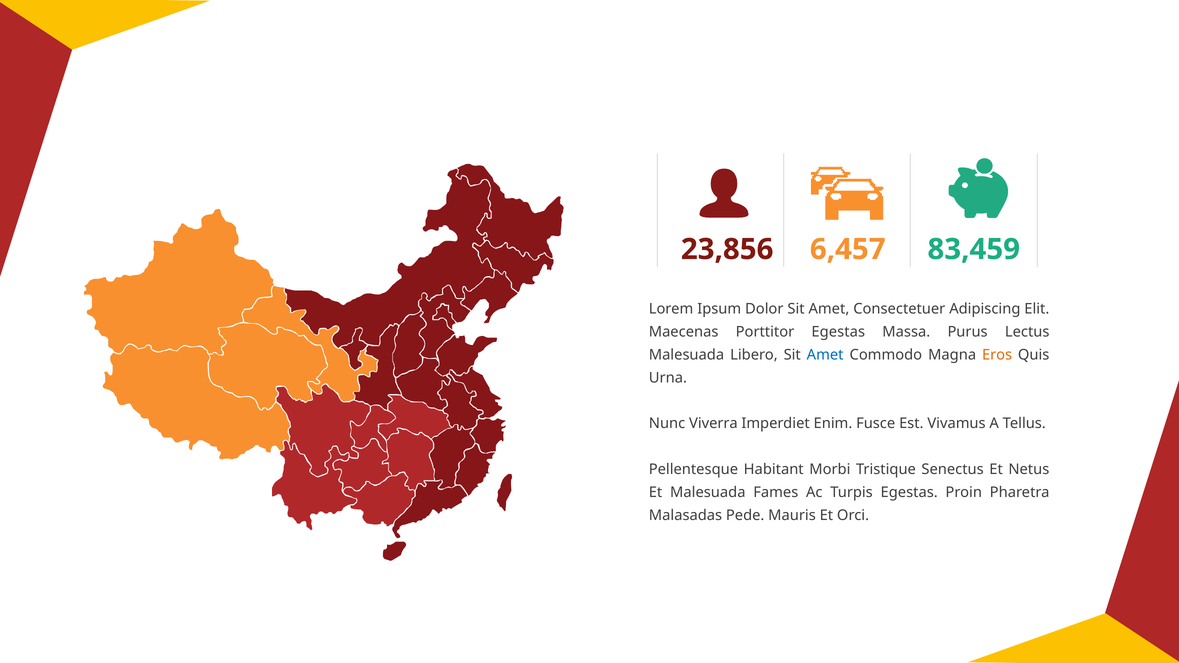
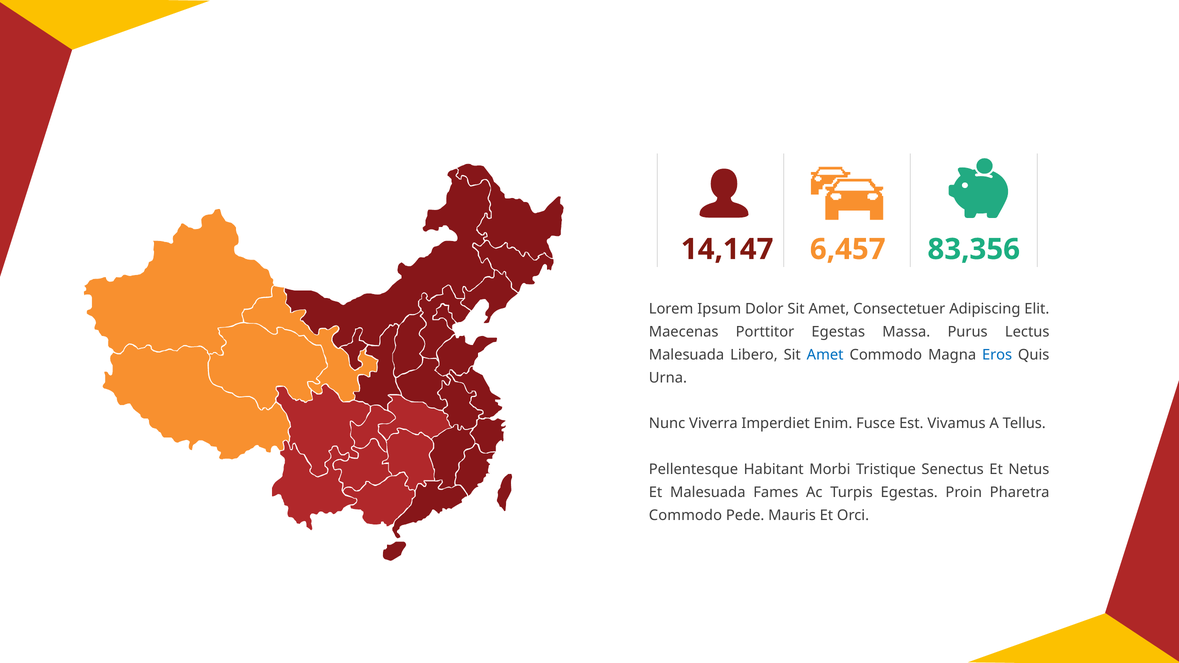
23,856: 23,856 -> 14,147 (727, 249)
83,459: 83,459 -> 83,356 (974, 249)
Eros colour: orange -> blue (997, 355)
Malasadas: Malasadas -> Commodo (685, 516)
